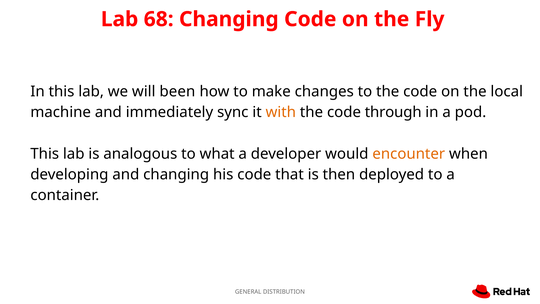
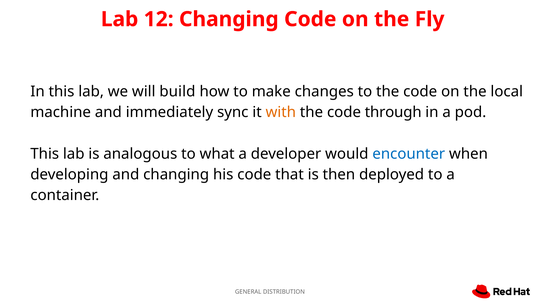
68: 68 -> 12 (159, 19)
been: been -> build (177, 91)
encounter colour: orange -> blue (409, 154)
